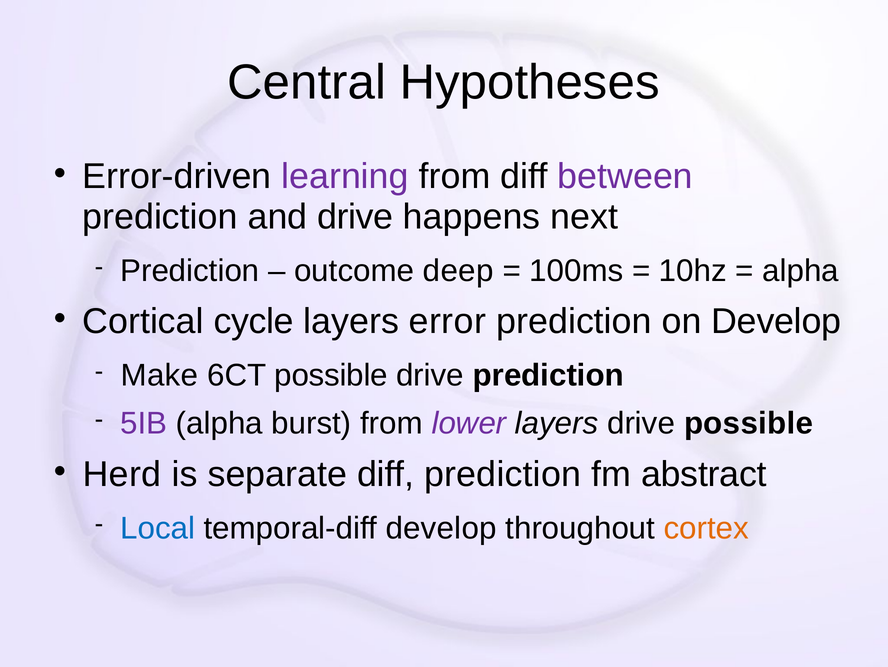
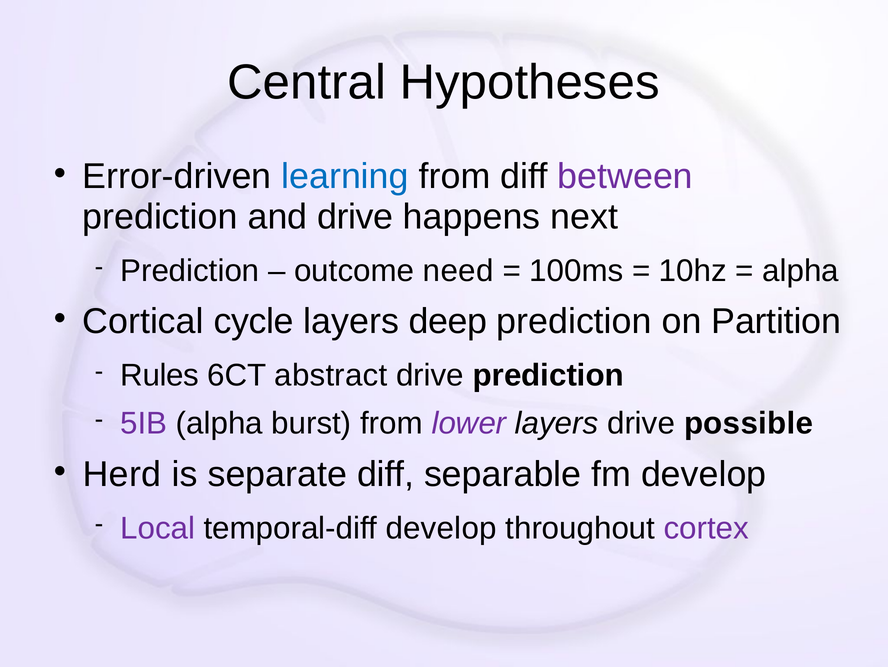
learning colour: purple -> blue (345, 176)
deep: deep -> need (458, 271)
error: error -> deep (448, 321)
on Develop: Develop -> Partition (776, 321)
Make: Make -> Rules (160, 375)
6CT possible: possible -> abstract (331, 375)
diff prediction: prediction -> separable (503, 474)
fm abstract: abstract -> develop (704, 474)
Local colour: blue -> purple (158, 528)
cortex colour: orange -> purple (706, 528)
